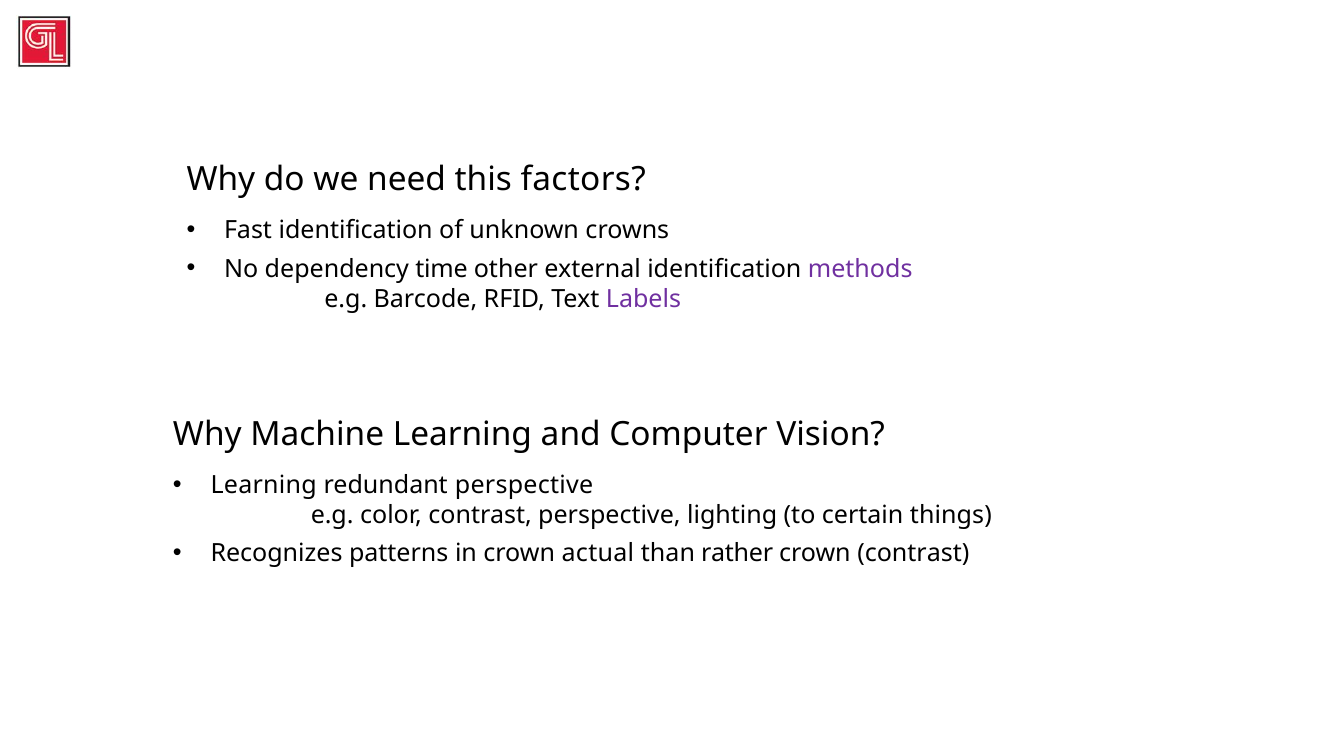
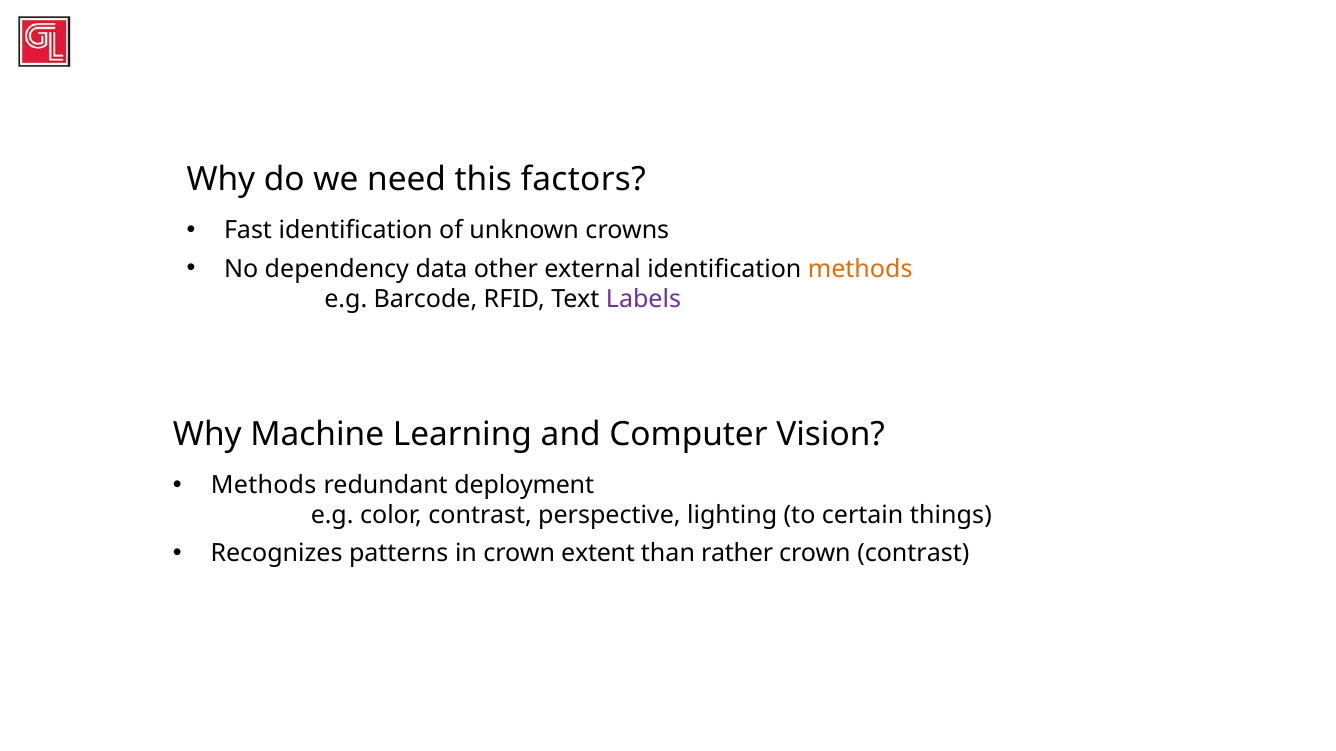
time: time -> data (442, 269)
methods colour: purple -> orange (860, 269)
Learning: Learning -> Methods (264, 485)
redundant perspective: perspective -> deployment (524, 485)
actual: actual -> extent (598, 554)
